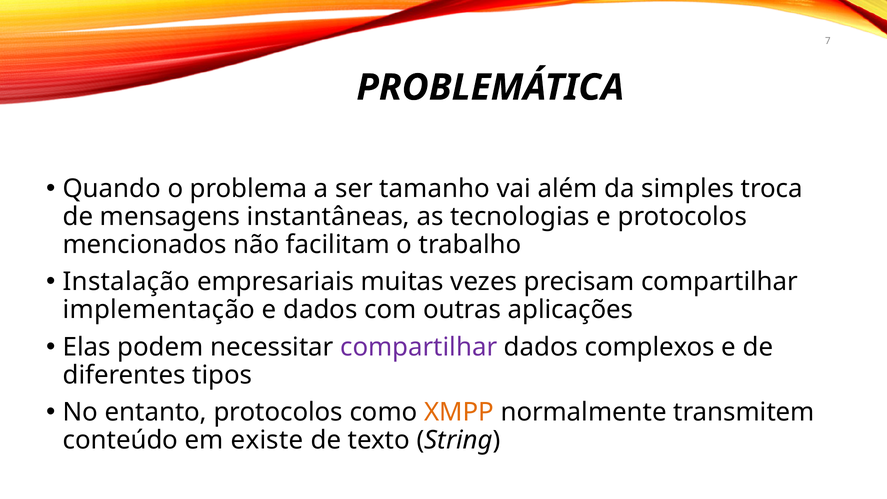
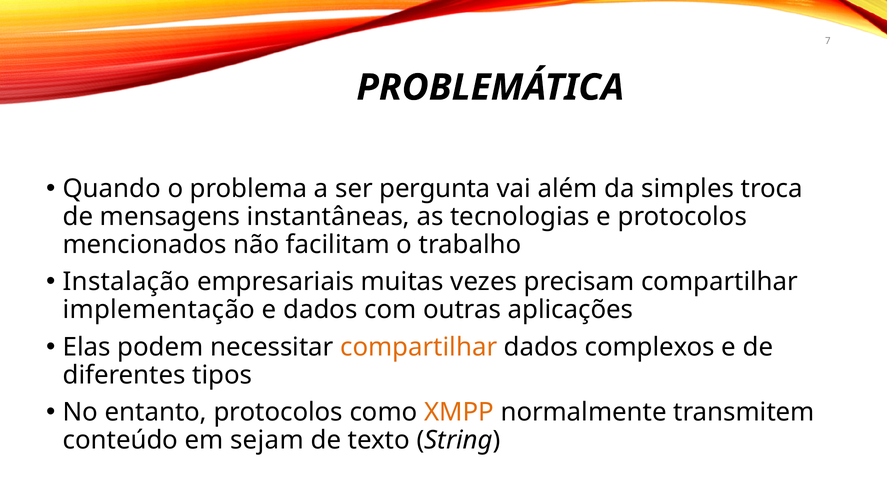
tamanho: tamanho -> pergunta (435, 189)
compartilhar colour: purple -> orange (419, 347)
existe: existe -> sejam (267, 440)
